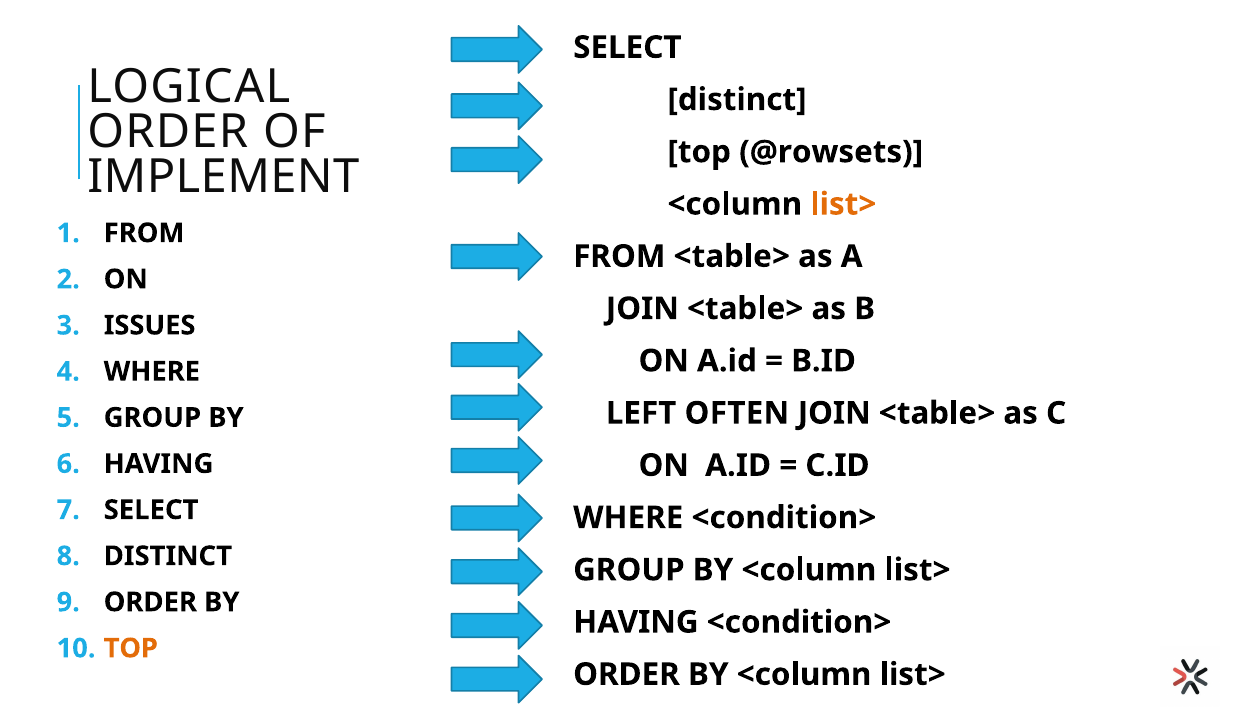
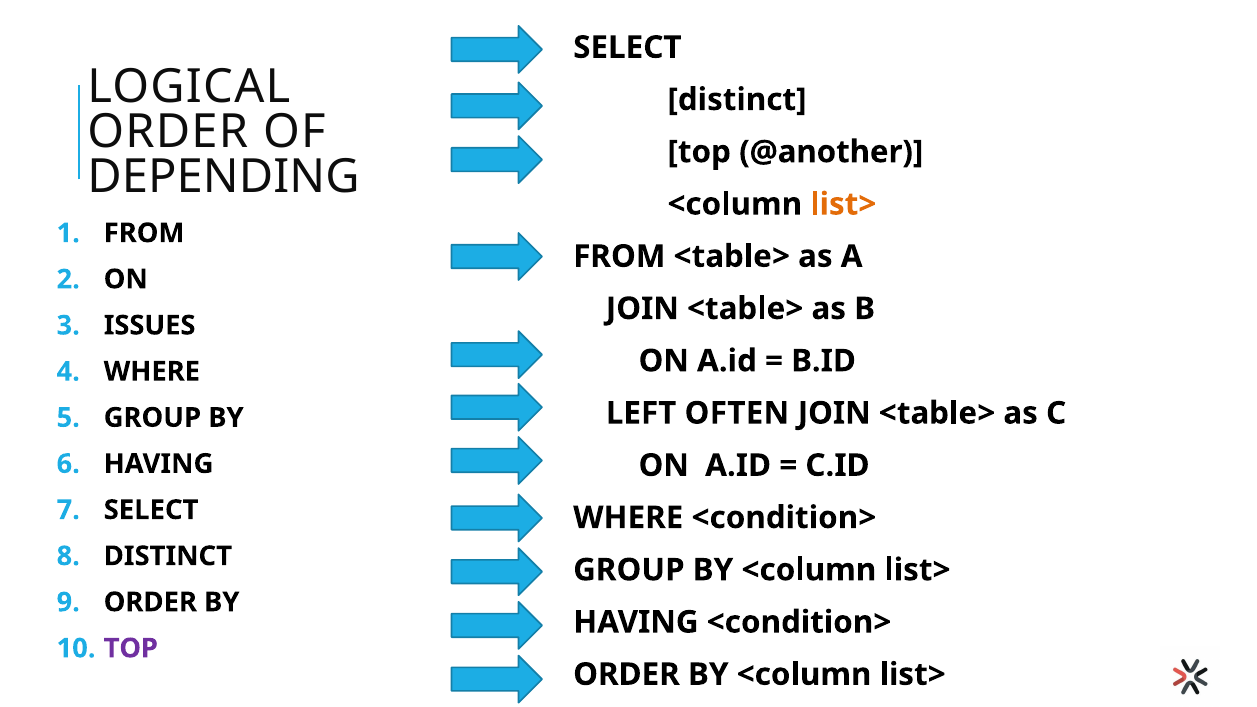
@rowsets: @rowsets -> @another (831, 152)
IMPLEMENT: IMPLEMENT -> DEPENDING (223, 177)
TOP colour: orange -> purple (131, 648)
